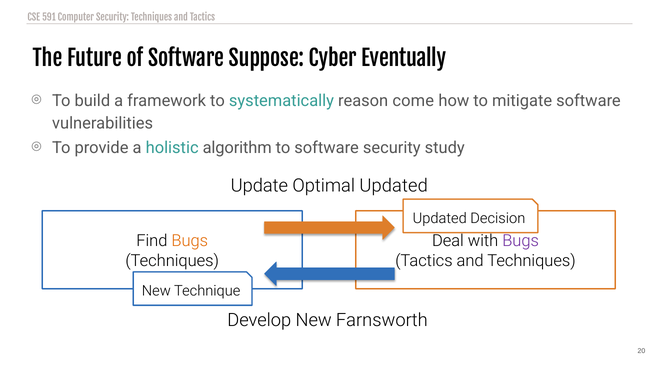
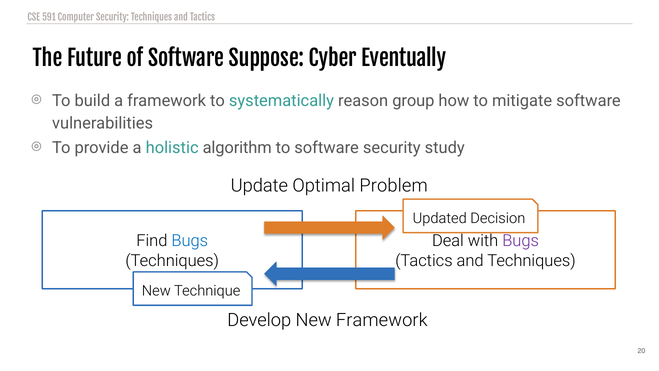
come: come -> group (413, 101)
Optimal Updated: Updated -> Problem (394, 186)
Bugs colour: orange -> blue (190, 241)
New Farnsworth: Farnsworth -> Framework (382, 320)
